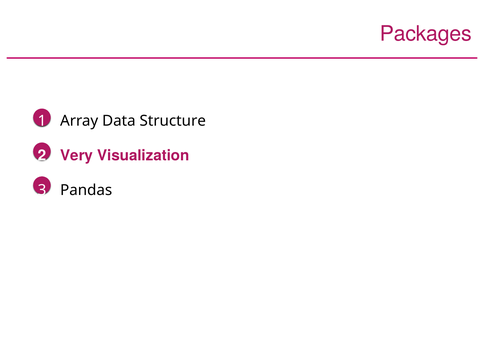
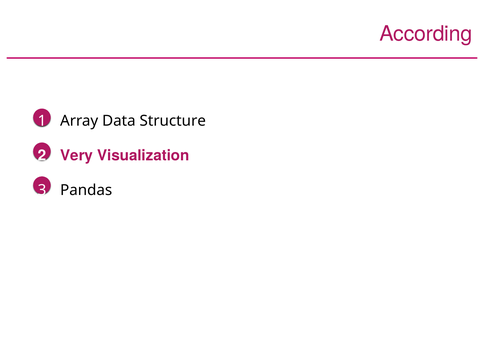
Packages: Packages -> According (426, 34)
